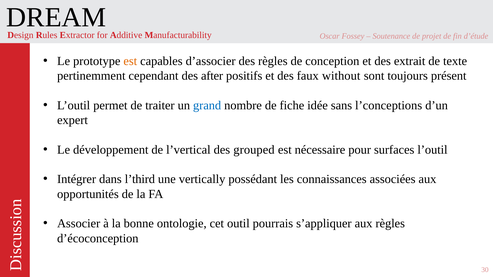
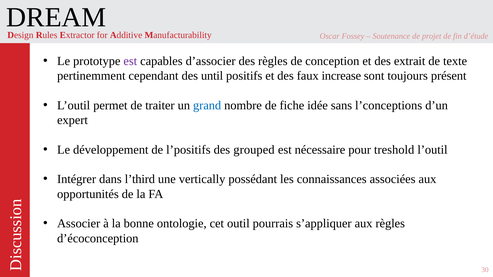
est colour: orange -> purple (130, 61)
after: after -> until (212, 76)
without: without -> increase (341, 76)
l’vertical: l’vertical -> l’positifs (188, 150)
surfaces: surfaces -> treshold (394, 150)
